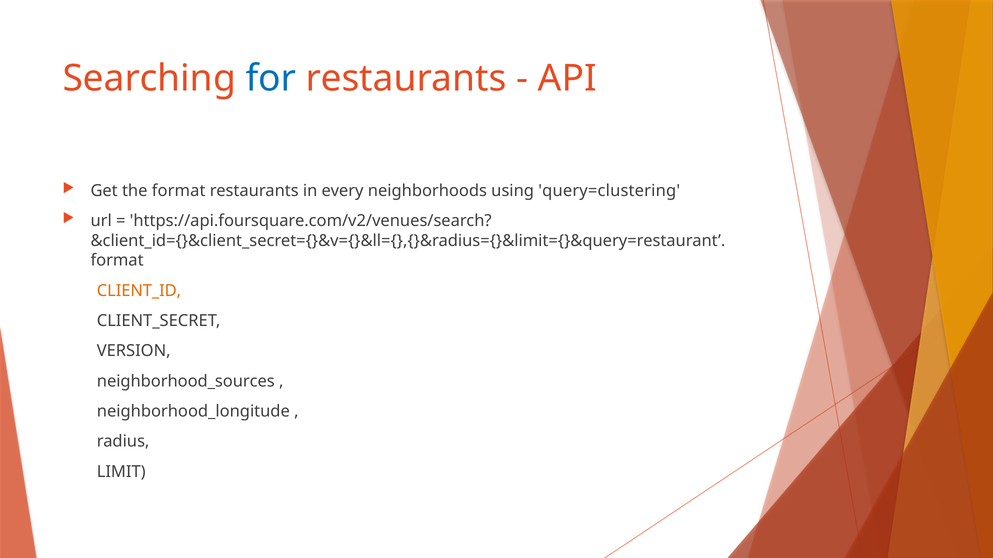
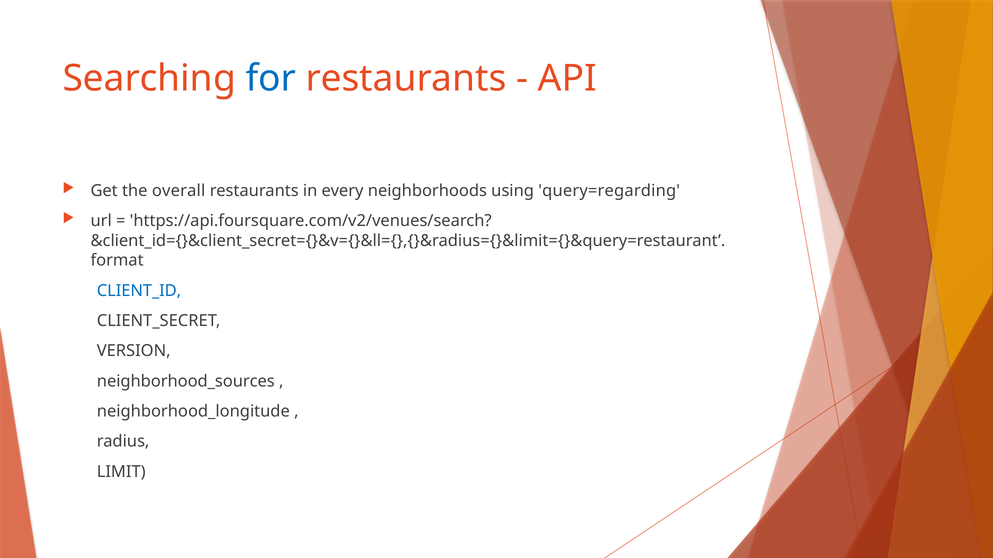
the format: format -> overall (179, 191)
query=clustering: query=clustering -> query=regarding (609, 191)
CLIENT_ID colour: orange -> blue (139, 291)
